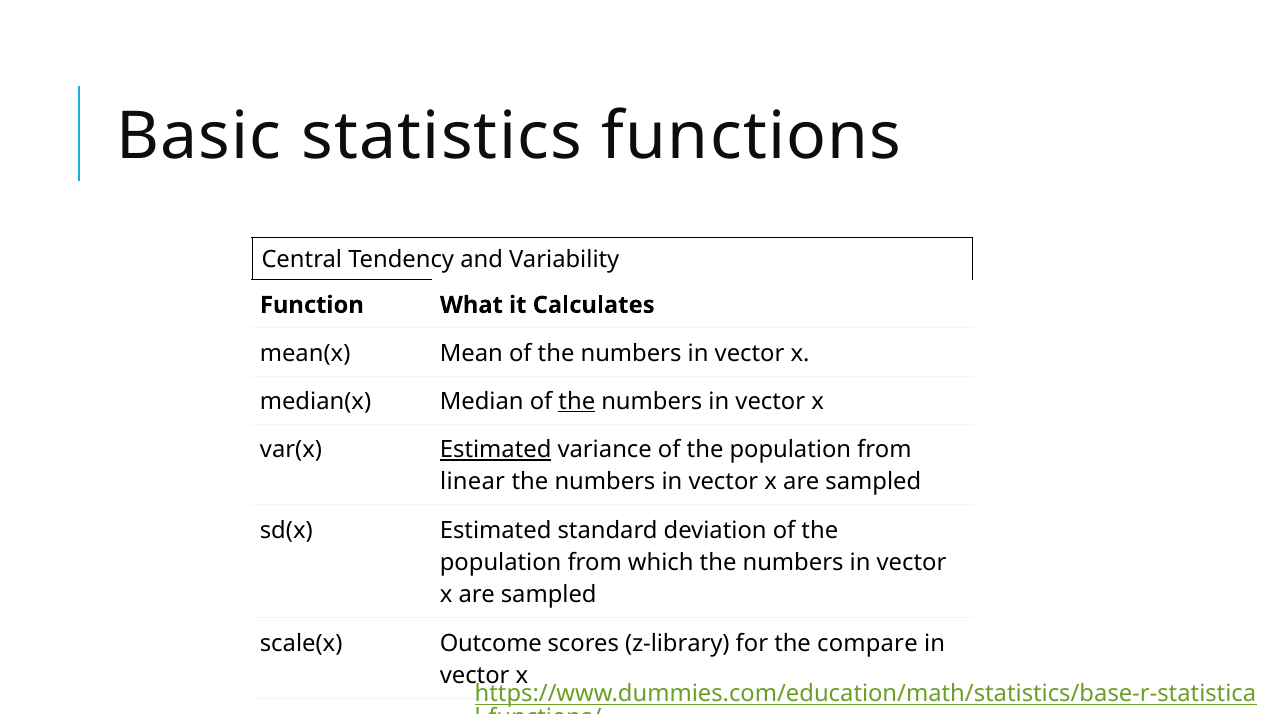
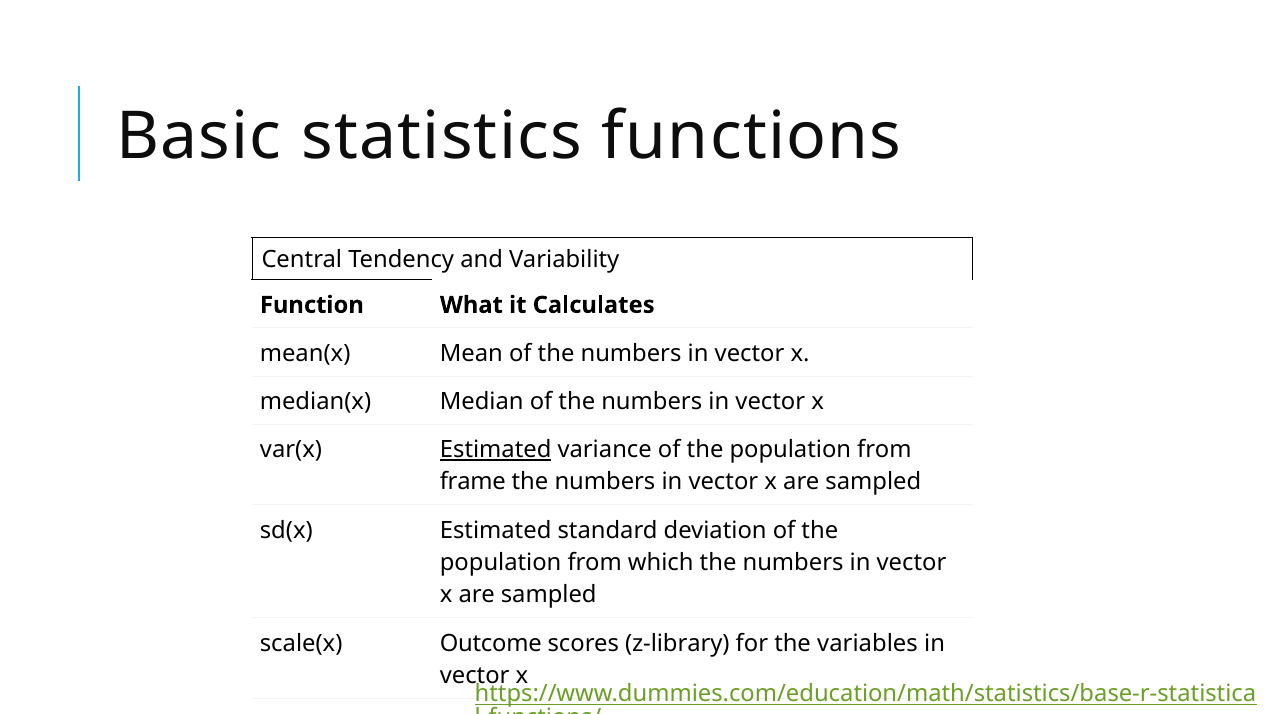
the underline: present -> none (577, 401)
linear: linear -> frame (473, 482)
compare: compare -> variables (867, 643)
